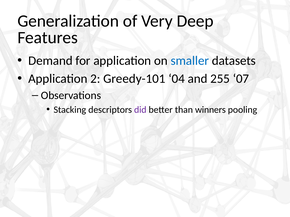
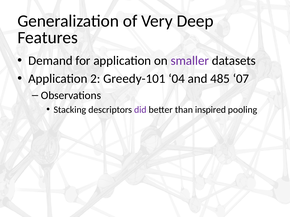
smaller colour: blue -> purple (190, 61)
255: 255 -> 485 (220, 79)
winners: winners -> inspired (210, 110)
